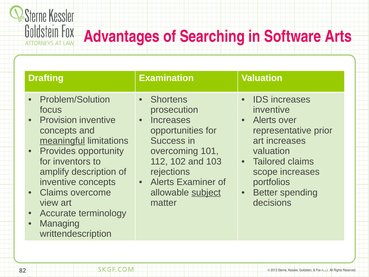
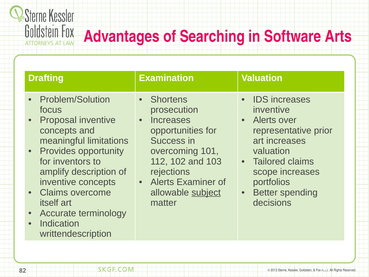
Provision: Provision -> Proposal (58, 120)
meaningful underline: present -> none (62, 141)
view: view -> itself (49, 203)
Managing: Managing -> Indication (60, 223)
